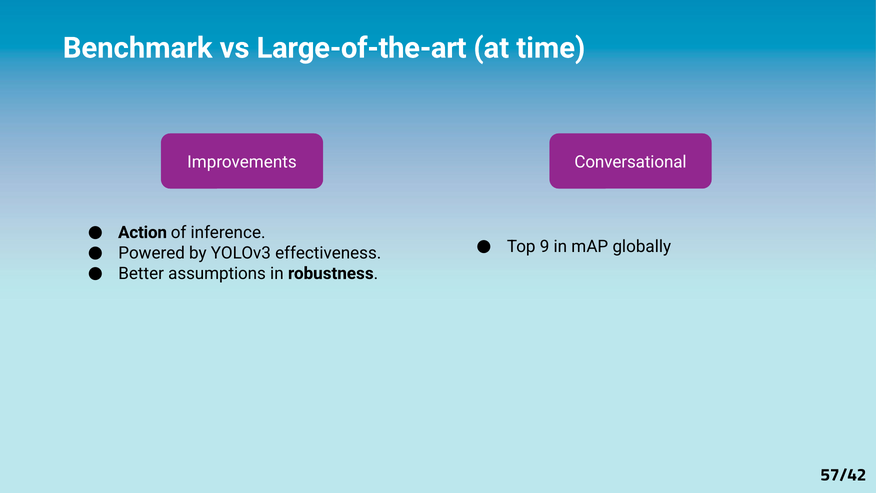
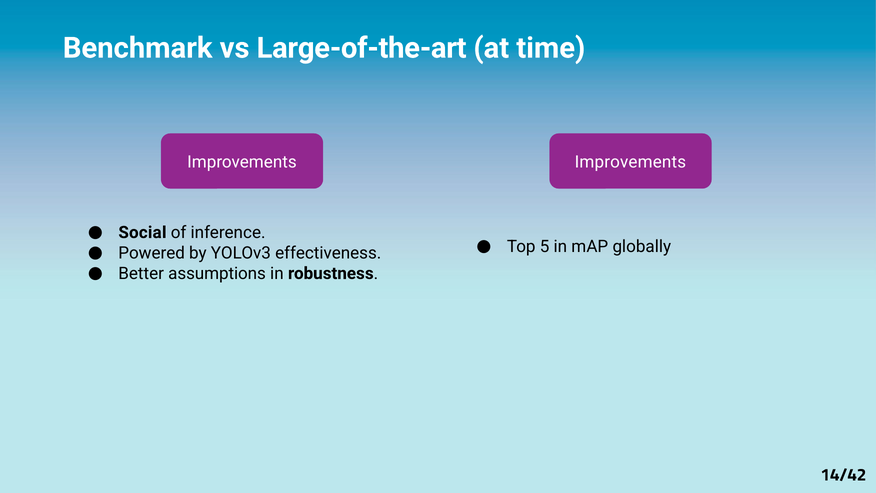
Improvements Conversational: Conversational -> Improvements (630, 162)
Action: Action -> Social (142, 232)
9: 9 -> 5 (545, 246)
57/42: 57/42 -> 14/42 (843, 475)
